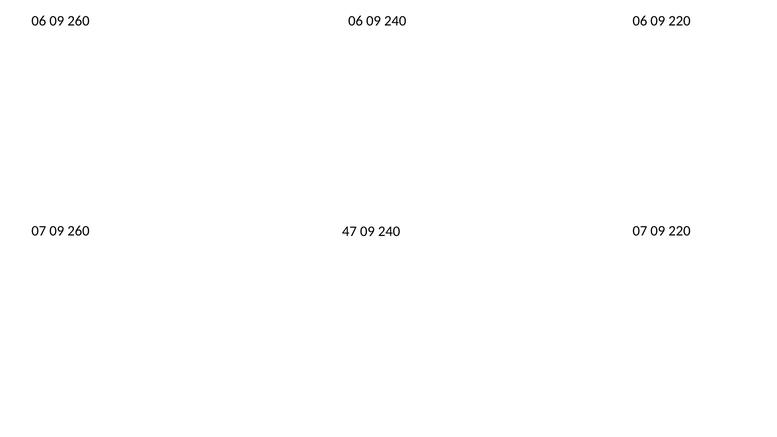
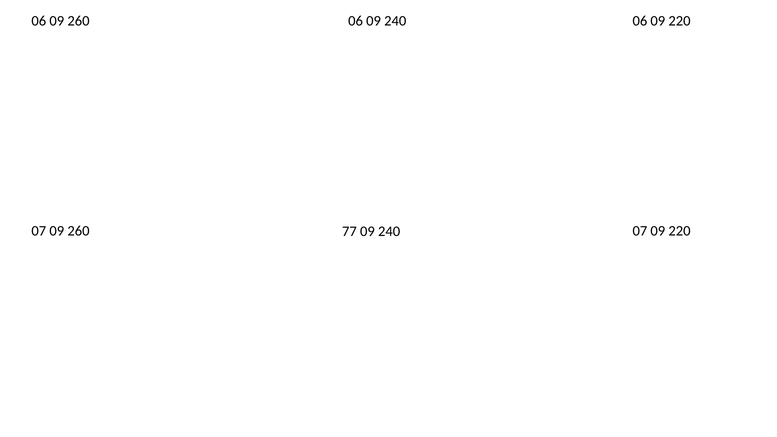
47: 47 -> 77 (349, 231)
